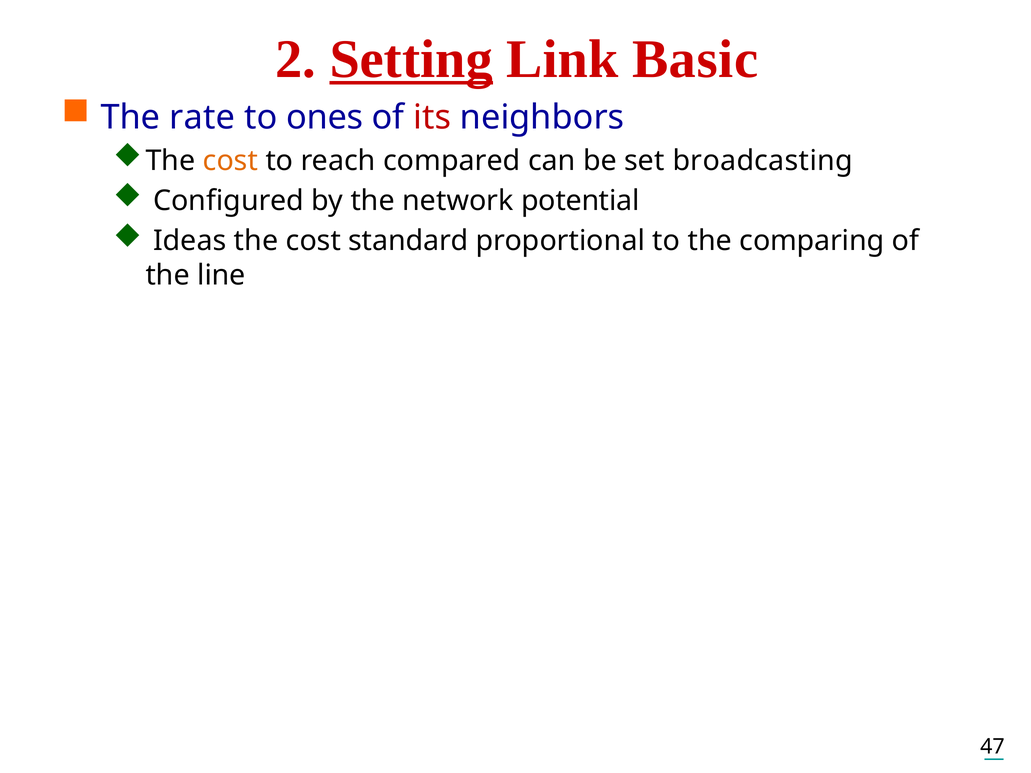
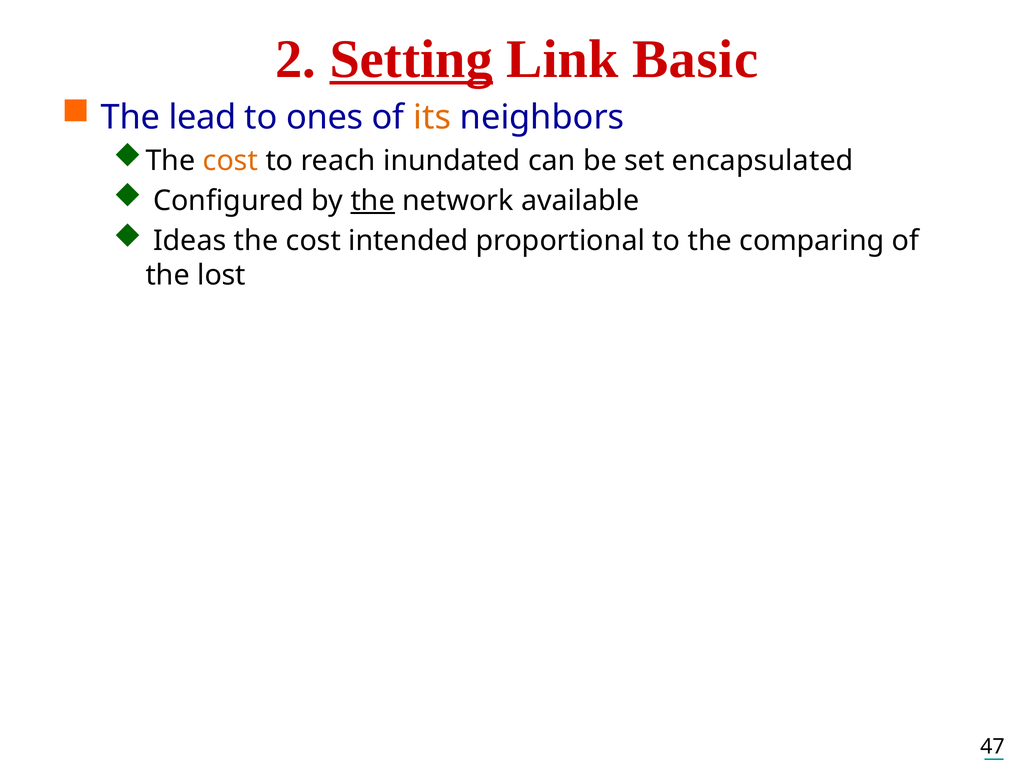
rate: rate -> lead (202, 117)
its colour: red -> orange (432, 117)
compared: compared -> inundated (452, 161)
broadcasting: broadcasting -> encapsulated (763, 161)
the underline: none -> present (373, 201)
potential: potential -> available (580, 201)
standard: standard -> intended (408, 241)
line: line -> lost (221, 275)
